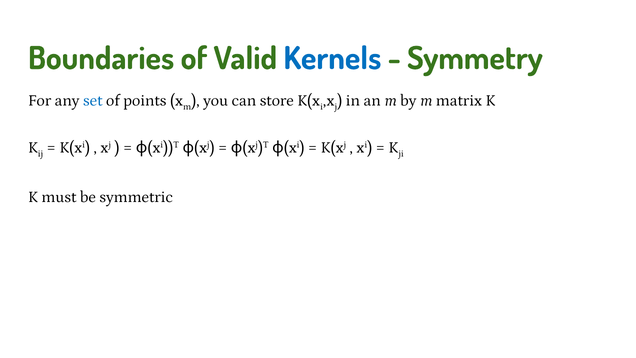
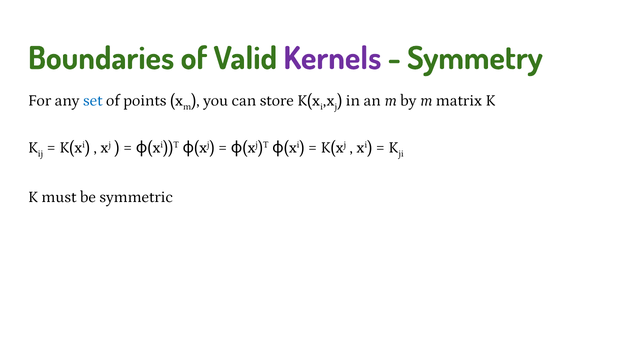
Kernels colour: blue -> purple (332, 59)
